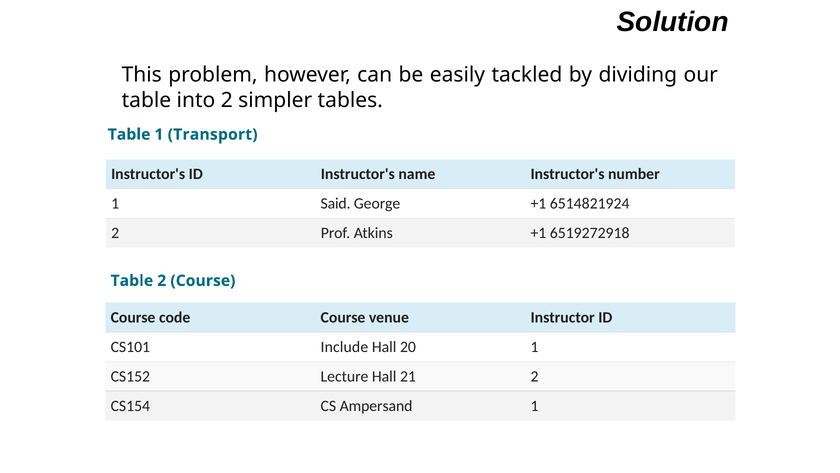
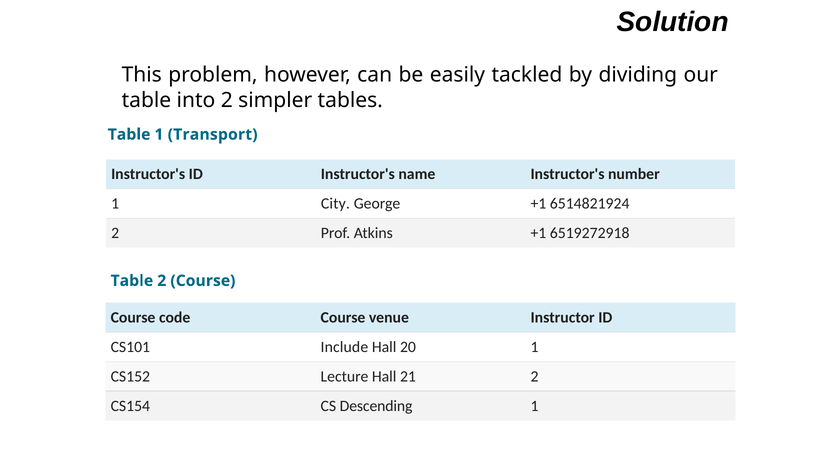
Said: Said -> City (335, 204)
Ampersand: Ampersand -> Descending (376, 406)
